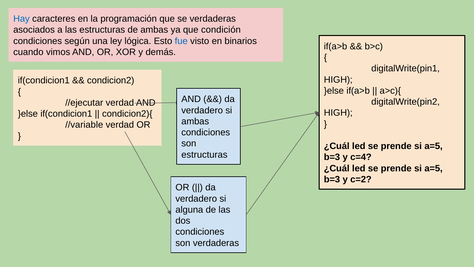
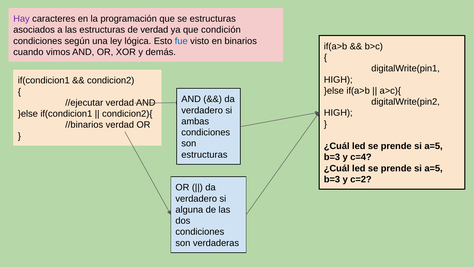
Hay colour: blue -> purple (21, 19)
se verdaderas: verdaderas -> estructuras (213, 19)
de ambas: ambas -> verdad (154, 30)
//variable: //variable -> //binarios (84, 125)
